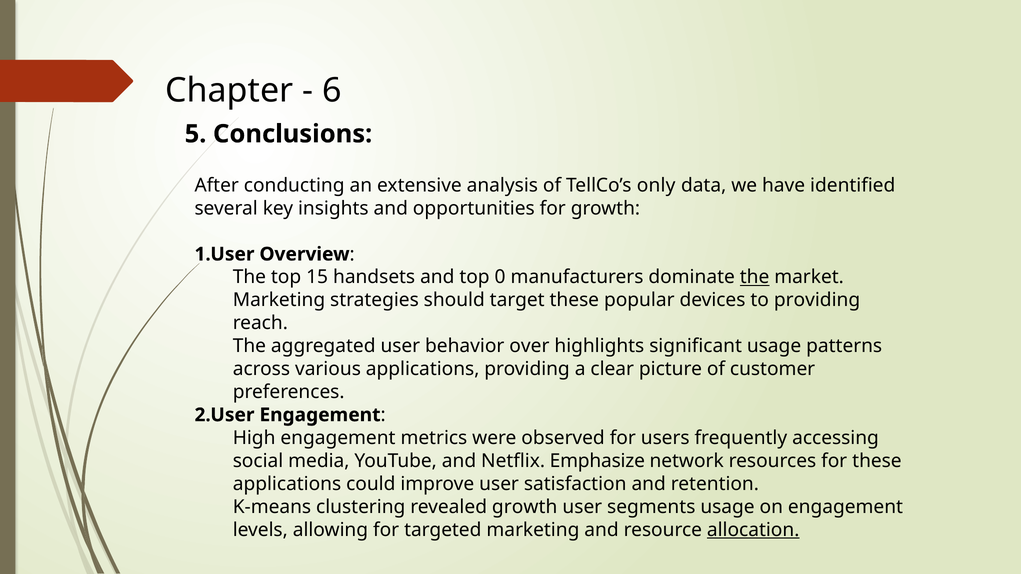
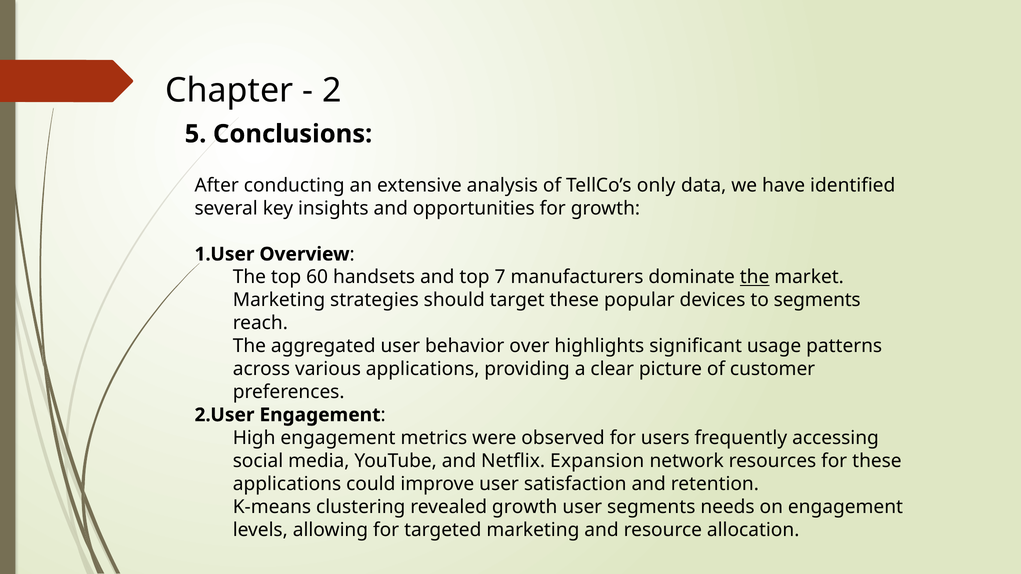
6: 6 -> 2 (332, 91)
15: 15 -> 60 (317, 277)
0: 0 -> 7 (500, 277)
to providing: providing -> segments (817, 300)
Emphasize: Emphasize -> Expansion (597, 461)
segments usage: usage -> needs (728, 507)
allocation underline: present -> none (753, 530)
